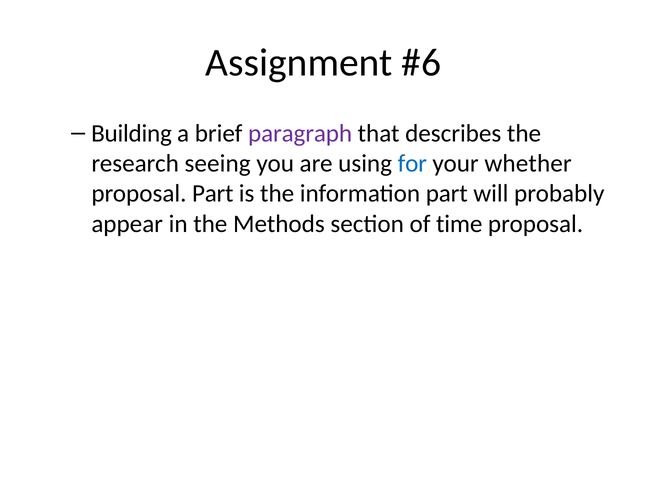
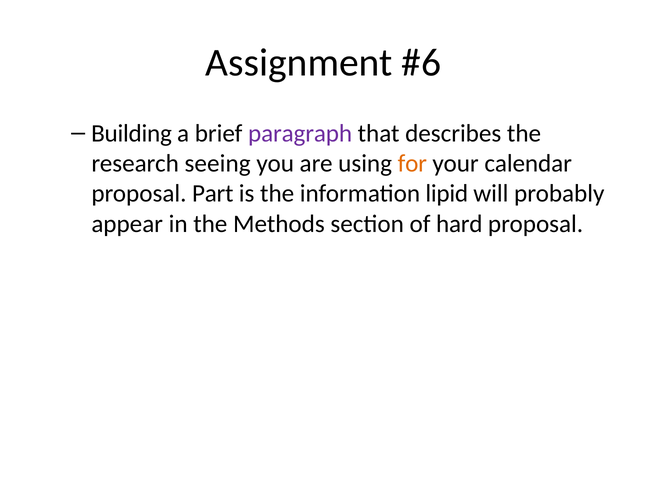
for colour: blue -> orange (412, 164)
whether: whether -> calendar (528, 164)
information part: part -> lipid (447, 194)
time: time -> hard (459, 224)
